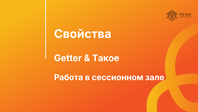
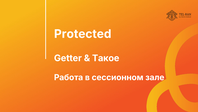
Свойства: Свойства -> Protected (83, 34)
